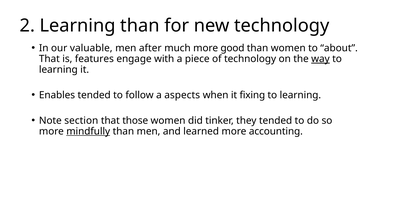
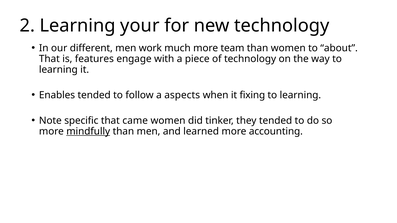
Learning than: than -> your (140, 26)
valuable: valuable -> different (91, 48)
after: after -> work (150, 48)
good: good -> team (232, 48)
way underline: present -> none (320, 59)
section: section -> specific (81, 121)
those: those -> came (135, 121)
